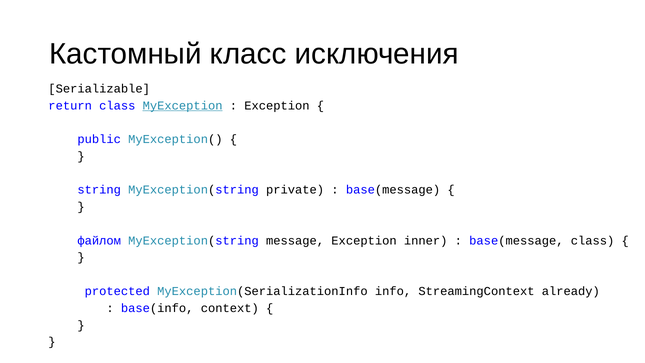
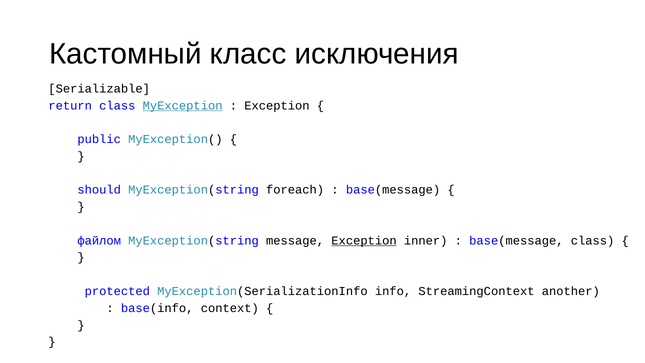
string: string -> should (99, 190)
private: private -> foreach (295, 190)
Exception underline: none -> present (364, 240)
already: already -> another (571, 291)
